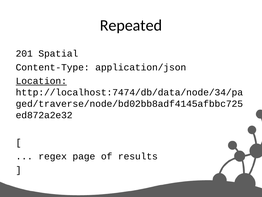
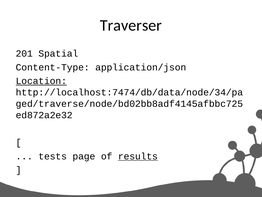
Repeated: Repeated -> Traverser (131, 25)
regex: regex -> tests (53, 156)
results underline: none -> present (138, 156)
